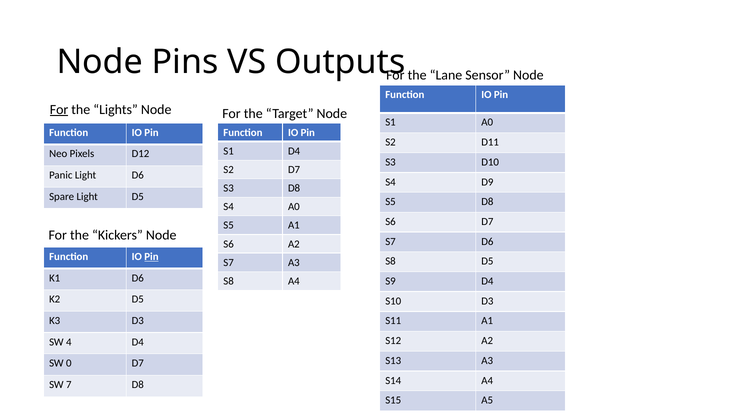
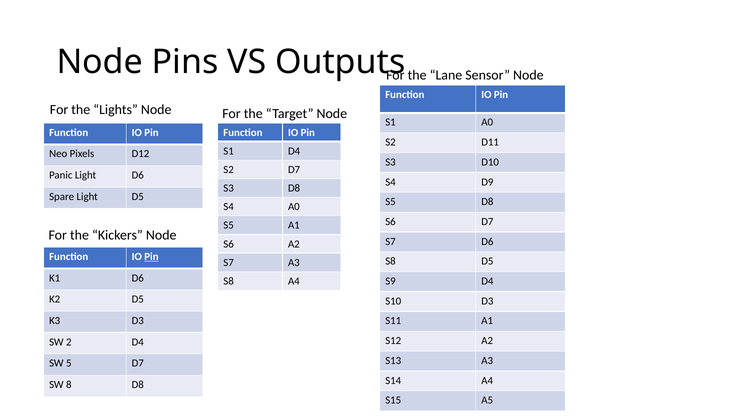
For underline: present -> none (59, 110)
4: 4 -> 2 (69, 342)
0: 0 -> 5 (69, 364)
7: 7 -> 8 (69, 385)
